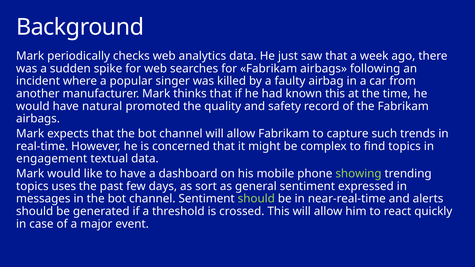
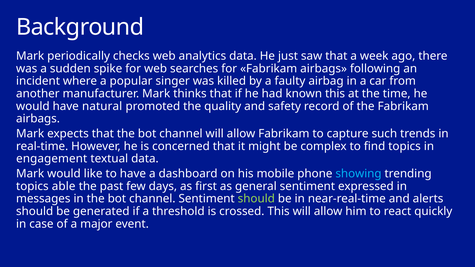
showing colour: light green -> light blue (359, 174)
uses: uses -> able (64, 186)
sort: sort -> first (206, 186)
